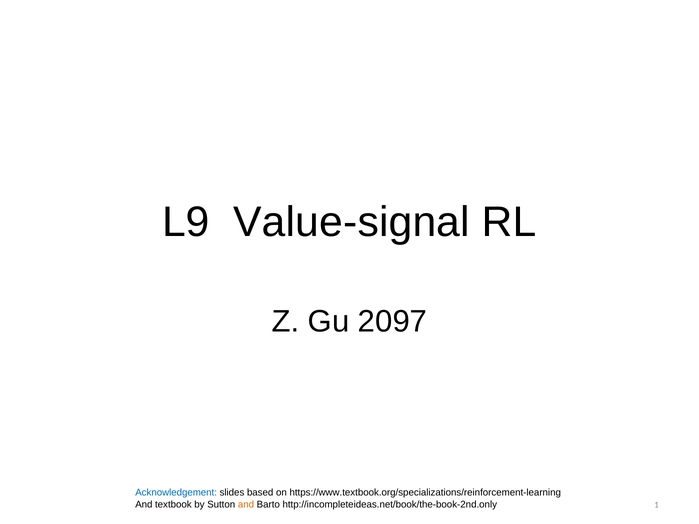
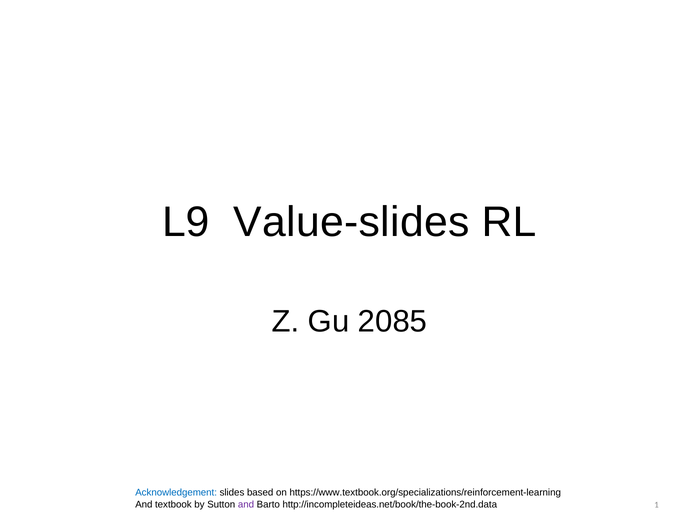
Value-signal: Value-signal -> Value-slides (351, 222)
2097: 2097 -> 2085 (393, 321)
and colour: orange -> purple (246, 505)
http://incompleteideas.net/book/the-book-2nd.only: http://incompleteideas.net/book/the-book-2nd.only -> http://incompleteideas.net/book/the-book-2nd.data (390, 505)
